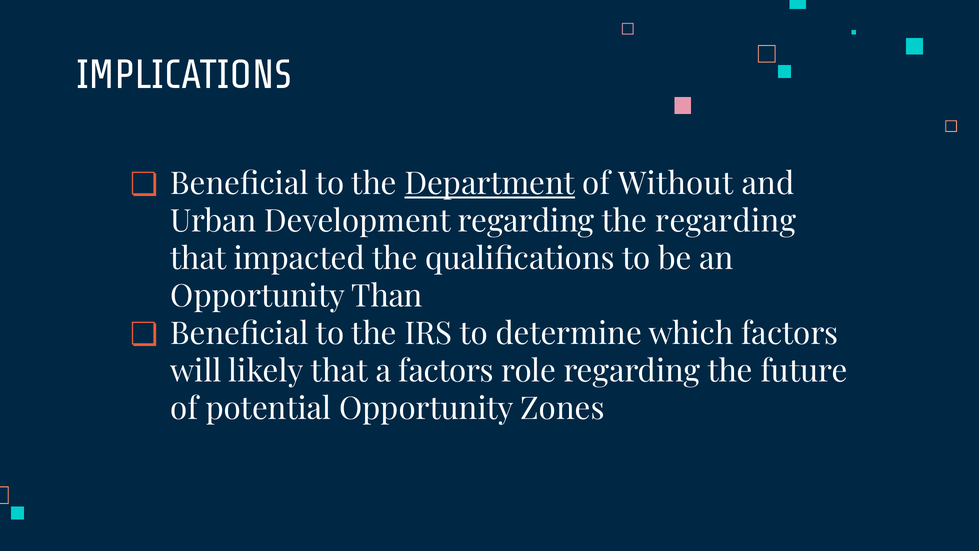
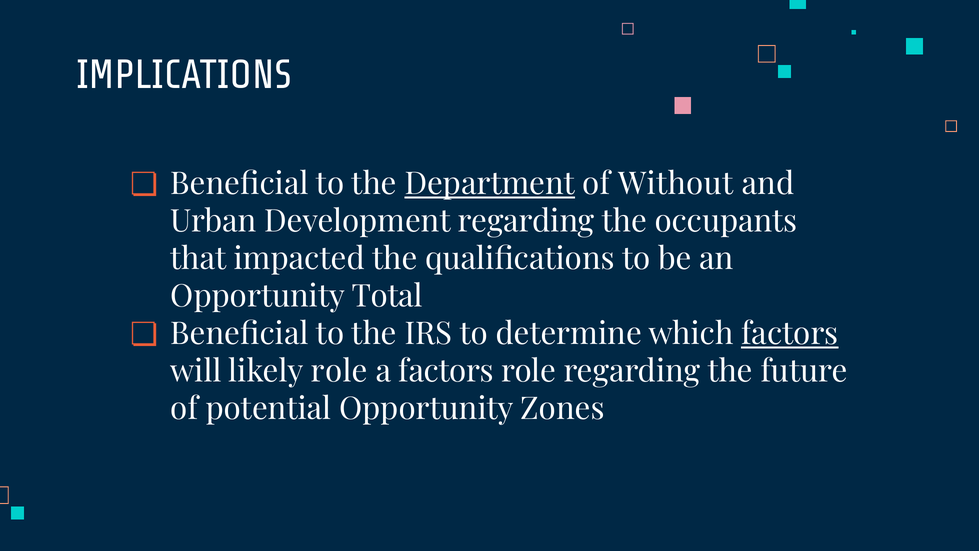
the regarding: regarding -> occupants (726, 221)
Than: Than -> Total (387, 296)
factors underline: none -> present (790, 334)
likely that: that -> role (339, 371)
